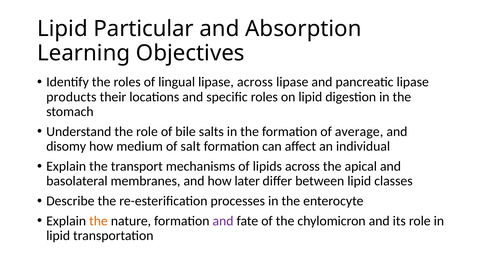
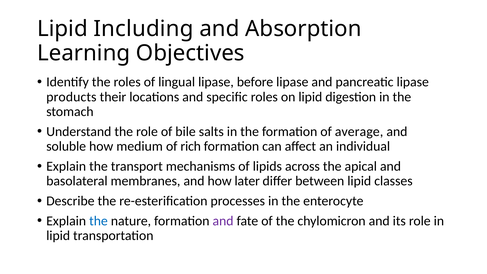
Particular: Particular -> Including (144, 29)
lipase across: across -> before (255, 82)
disomy: disomy -> soluble (66, 146)
salt: salt -> rich (191, 146)
the colour: orange -> blue (98, 221)
